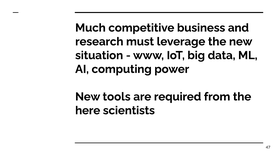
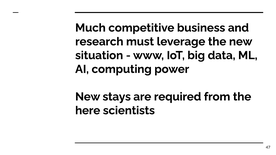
tools: tools -> stays (117, 97)
